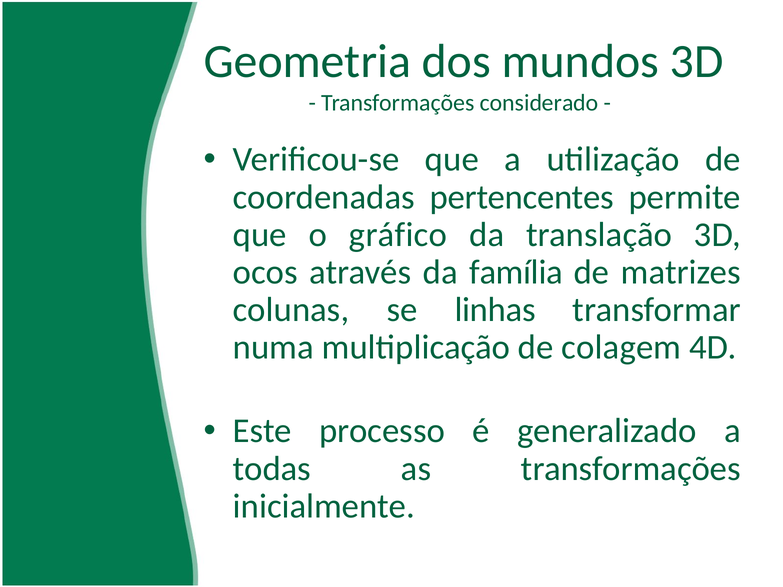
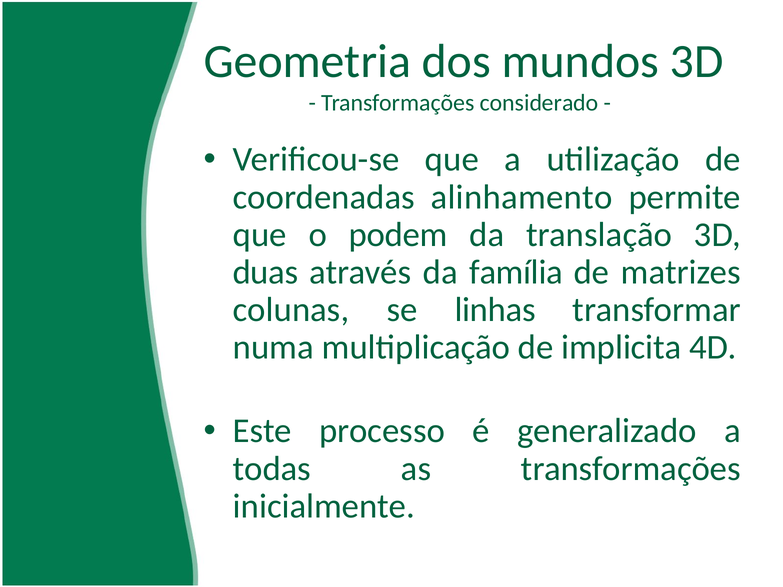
pertencentes: pertencentes -> alinhamento (522, 197)
gráfico: gráfico -> podem (398, 235)
ocos: ocos -> duas (265, 272)
colagem: colagem -> implicita (621, 348)
